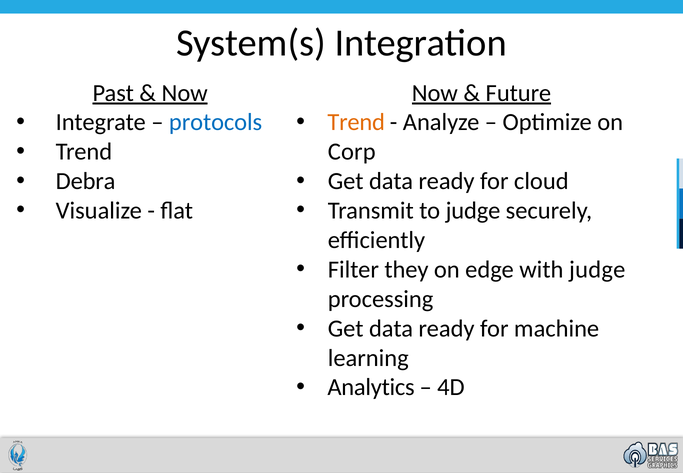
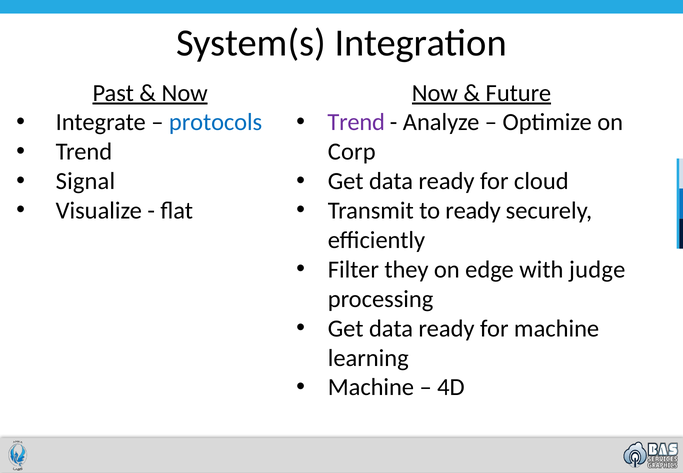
Trend colour: orange -> purple (356, 122)
Debra: Debra -> Signal (85, 181)
to judge: judge -> ready (473, 211)
Analytics: Analytics -> Machine (371, 387)
